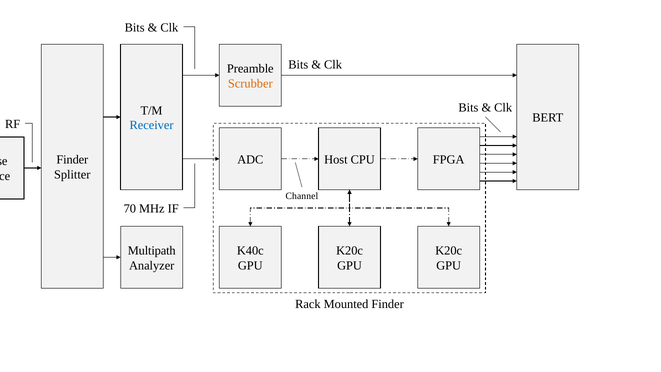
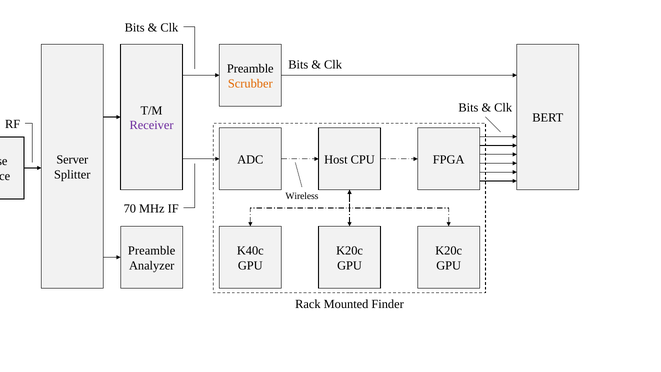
Receiver colour: blue -> purple (152, 125)
Finder: Finder -> Server (72, 160)
Channel: Channel -> Wireless (302, 196)
Multipath: Multipath -> Preamble (152, 251)
